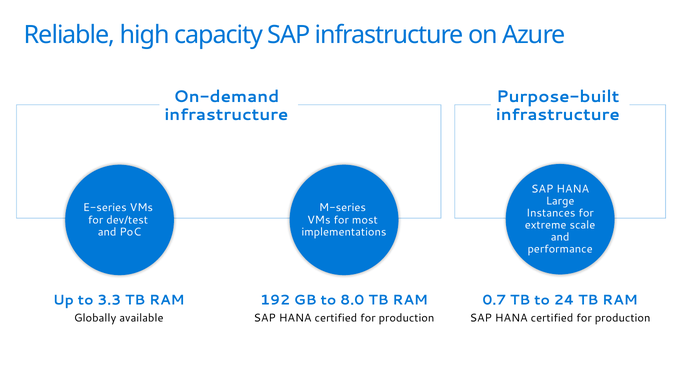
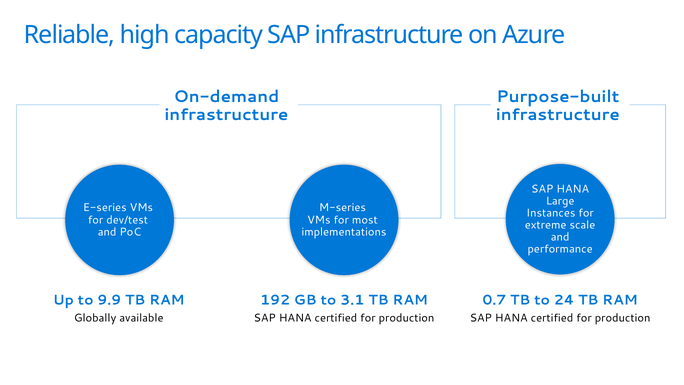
3.3: 3.3 -> 9.9 (109, 300)
8.0: 8.0 -> 3.1 (352, 300)
